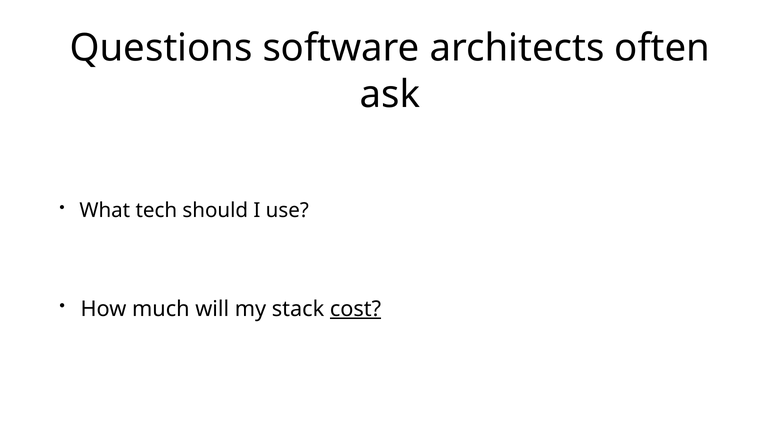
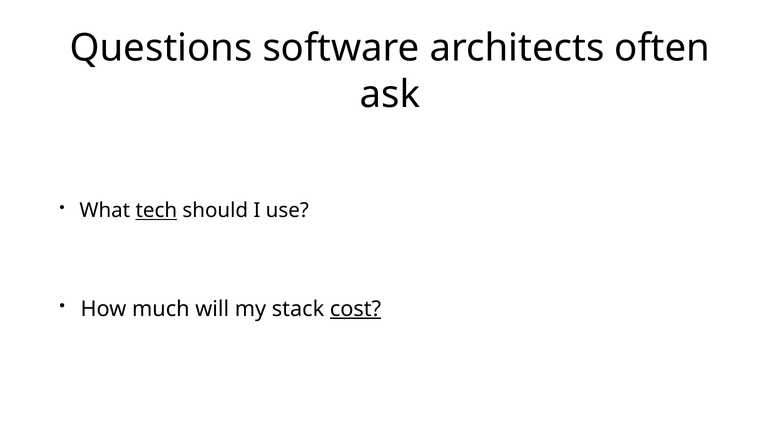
tech underline: none -> present (156, 211)
